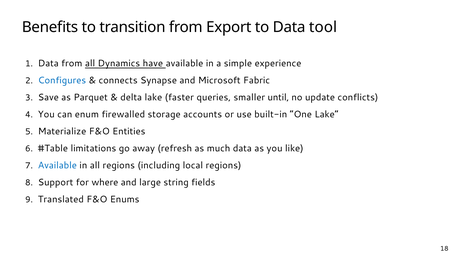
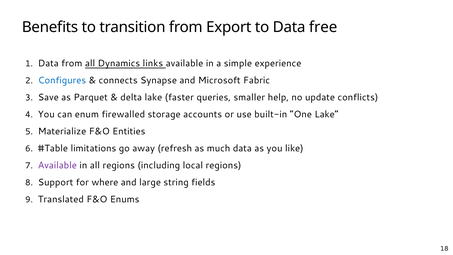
tool: tool -> free (323, 27)
have: have -> links (153, 63)
until: until -> help (278, 97)
Available colour: blue -> purple (57, 165)
